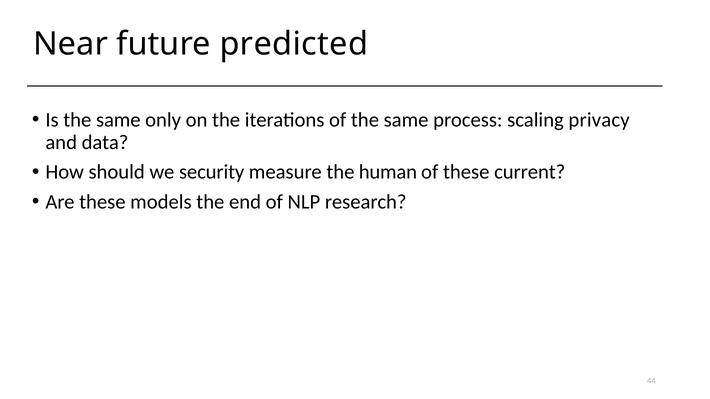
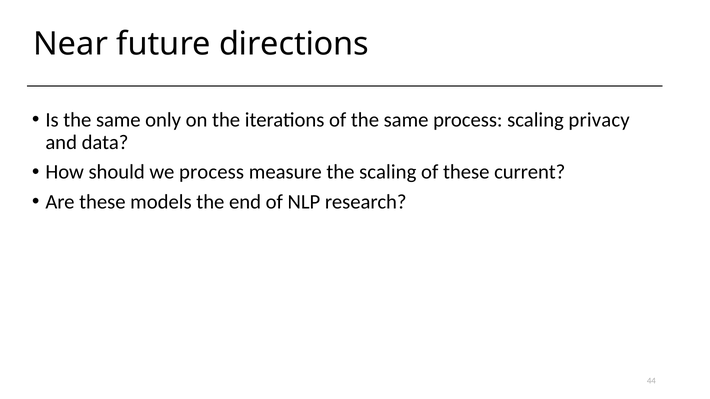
predicted: predicted -> directions (294, 44)
we security: security -> process (212, 172)
the human: human -> scaling (388, 172)
